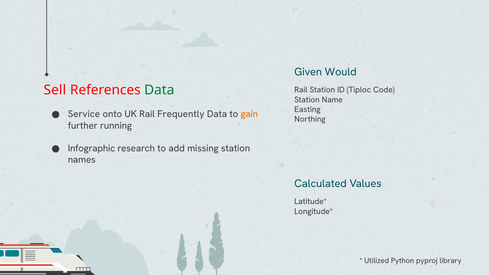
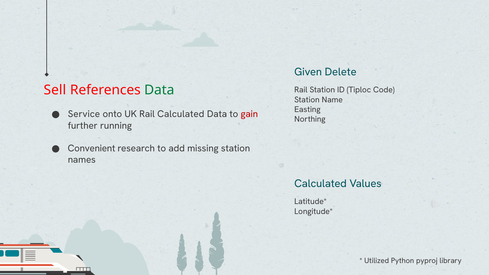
Would: Would -> Delete (341, 72)
Rail Frequently: Frequently -> Calculated (181, 114)
gain colour: orange -> red (249, 114)
Infographic: Infographic -> Convenient (92, 148)
